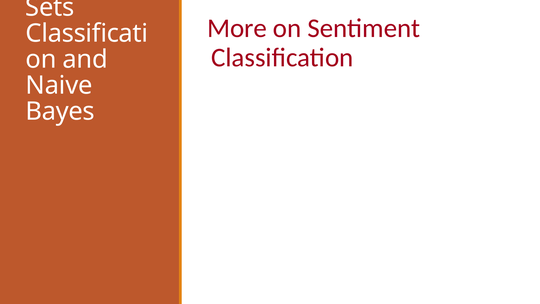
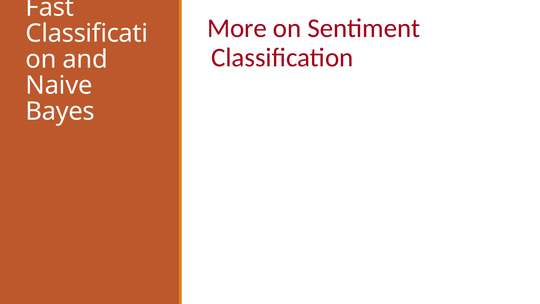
Sets: Sets -> Fast (50, 7)
